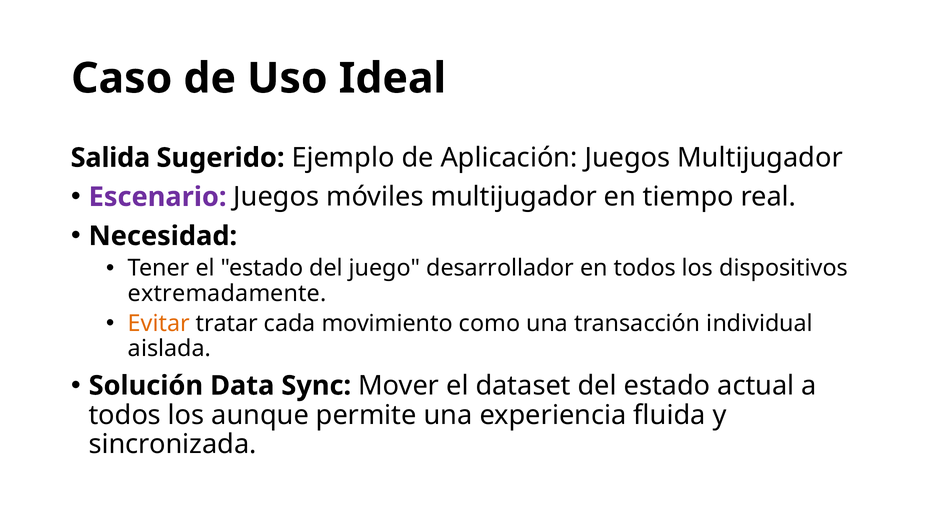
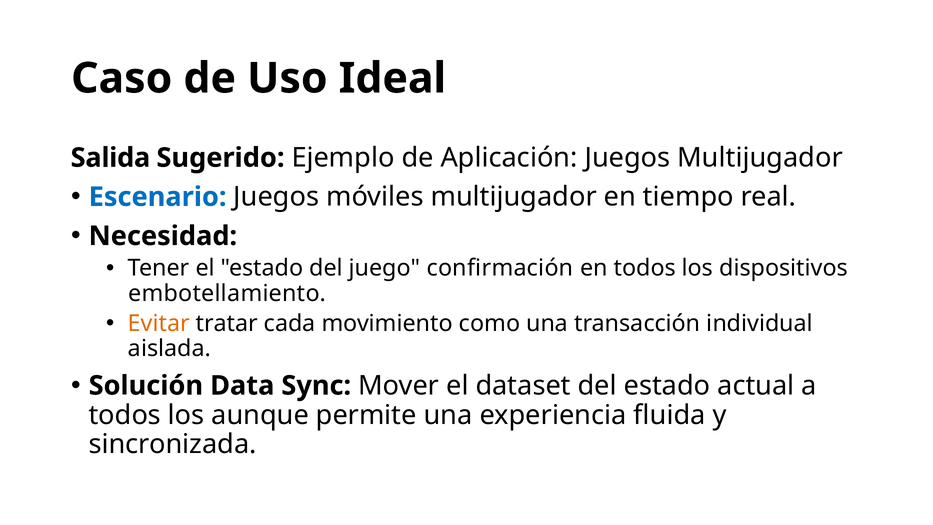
Escenario colour: purple -> blue (158, 197)
desarrollador: desarrollador -> confirmación (500, 268)
extremadamente: extremadamente -> embotellamiento (227, 293)
